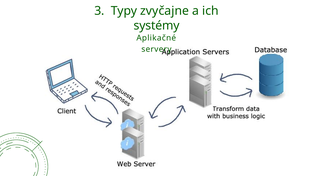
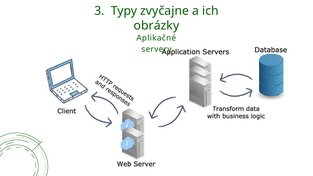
systémy: systémy -> obrázky (156, 26)
